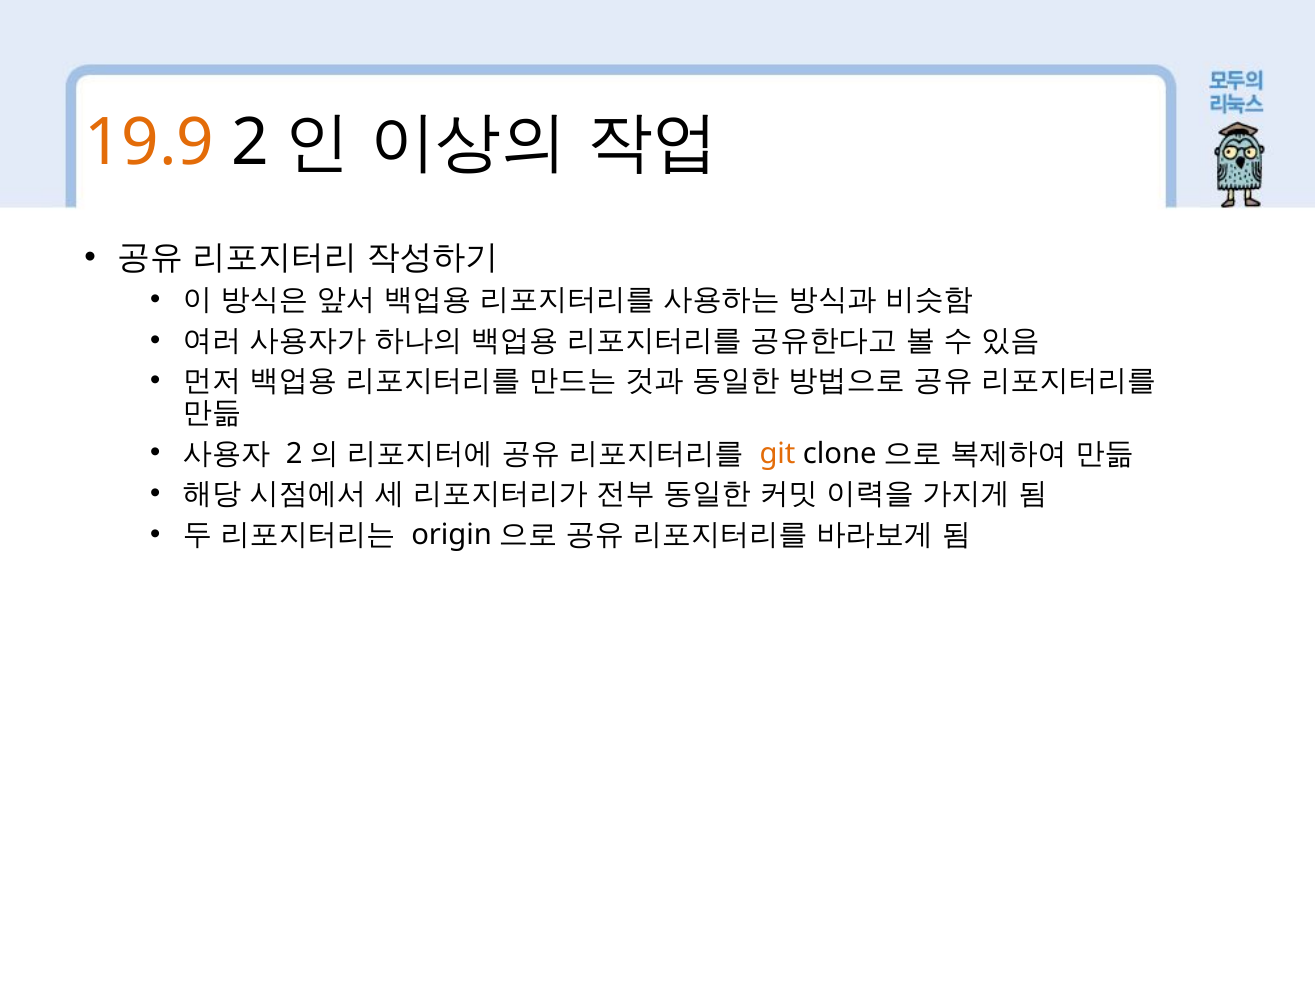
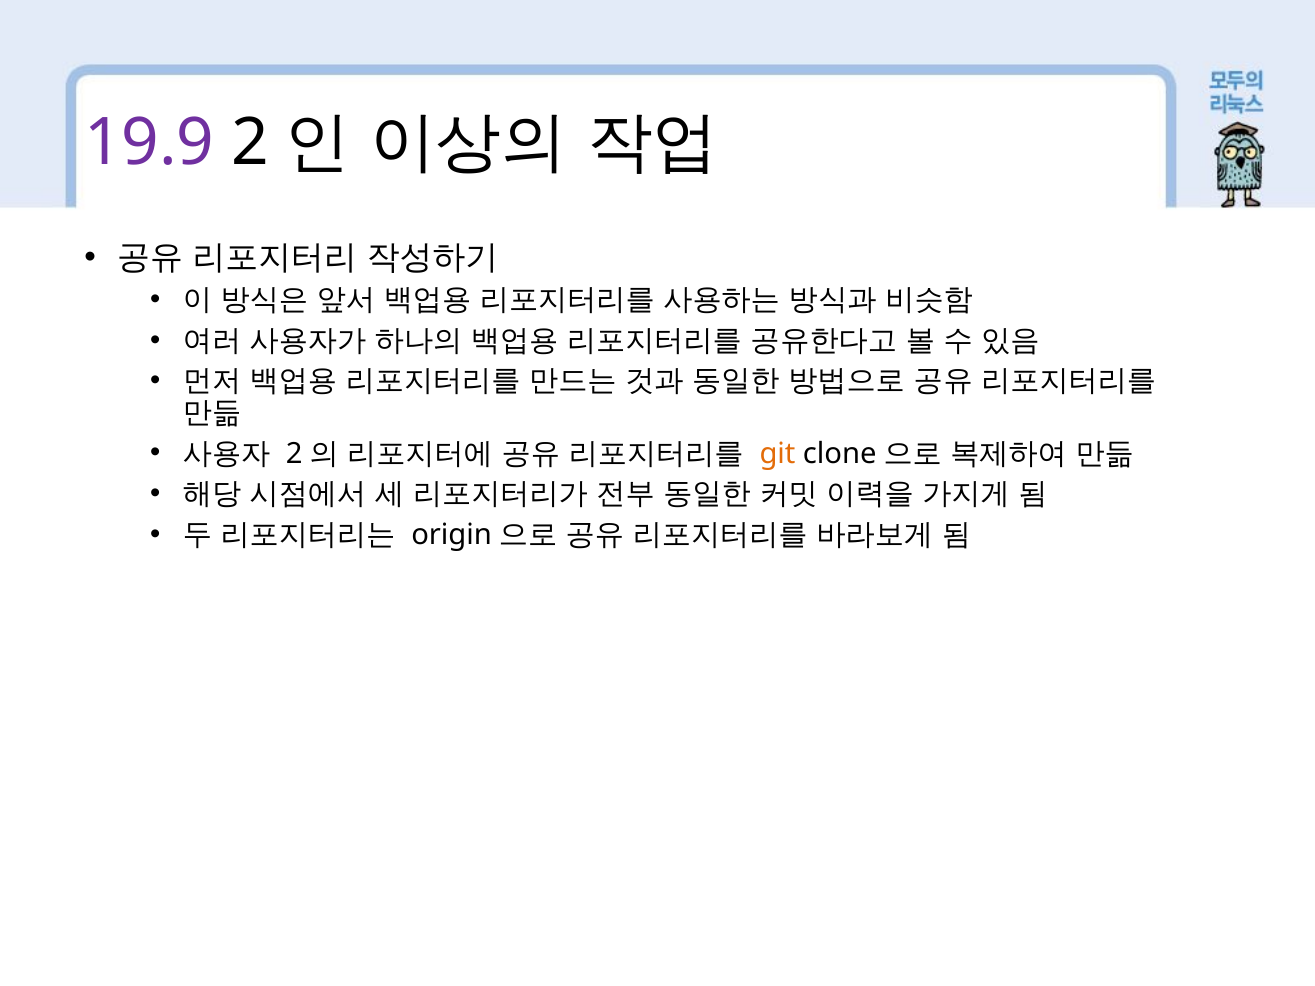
19.9 colour: orange -> purple (149, 143)
